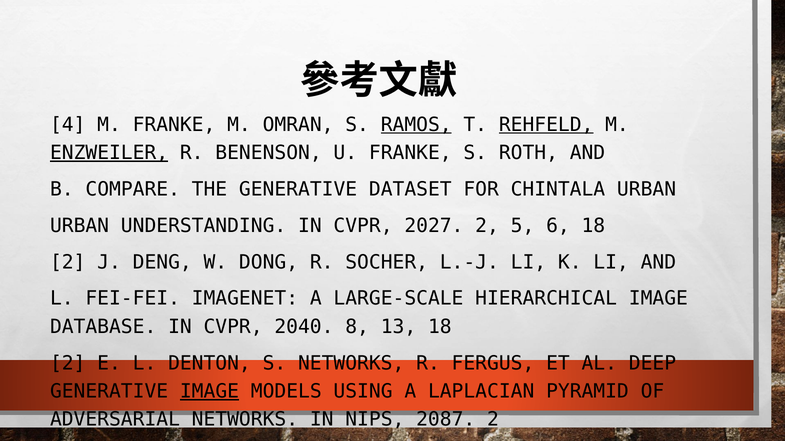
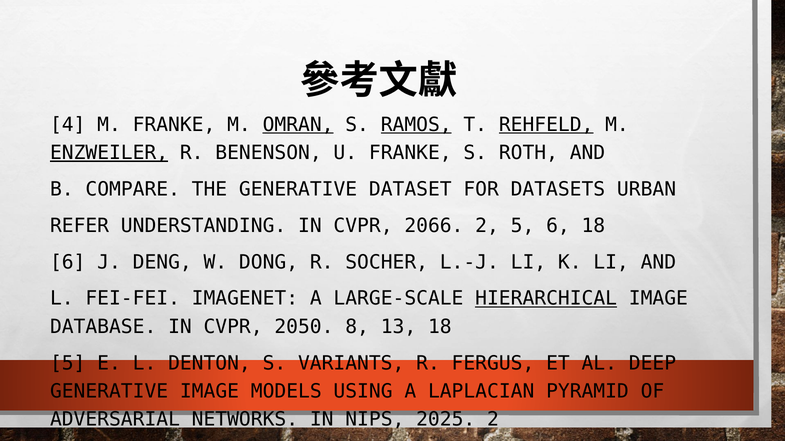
OMRAN underline: none -> present (298, 125)
CHINTALA: CHINTALA -> DATASETS (558, 190)
URBAN: URBAN -> REFER (80, 226)
2027: 2027 -> 2066 (434, 226)
2: 2 -> 6 (68, 262)
HIERARCHICAL underline: none -> present (546, 299)
2040: 2040 -> 2050 (304, 327)
2: 2 -> 5 (68, 364)
S NETWORKS: NETWORKS -> VARIANTS (351, 364)
IMAGE underline: present -> none (209, 392)
2087: 2087 -> 2025 (446, 420)
